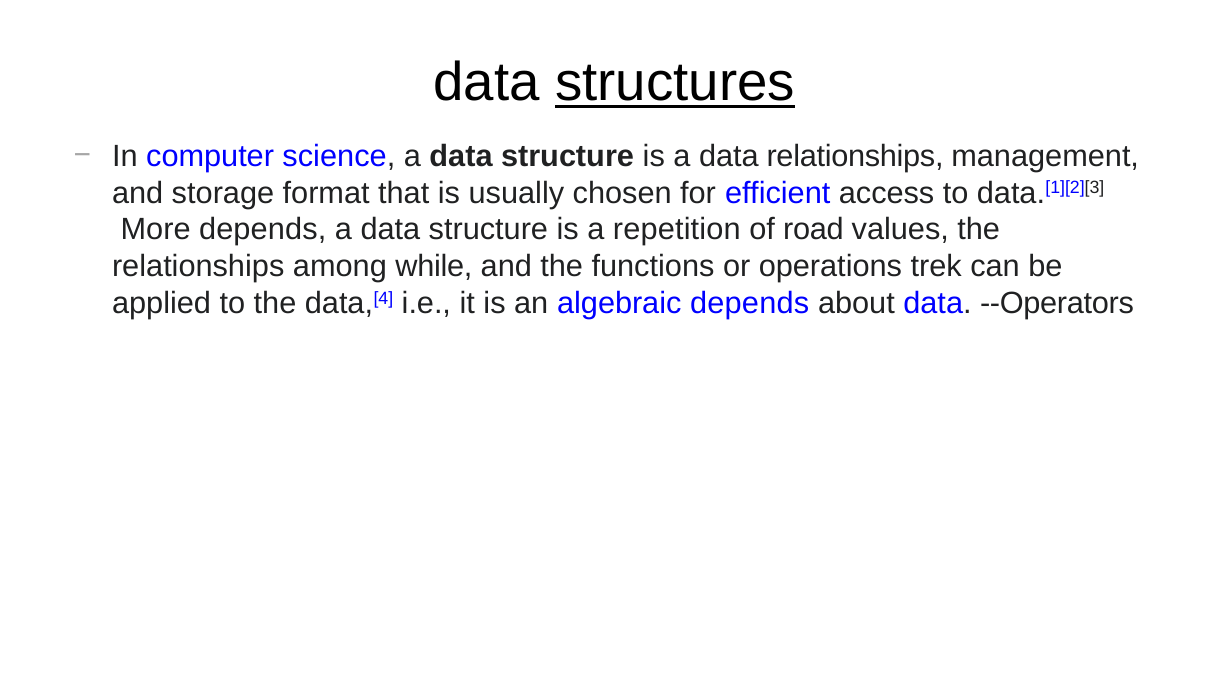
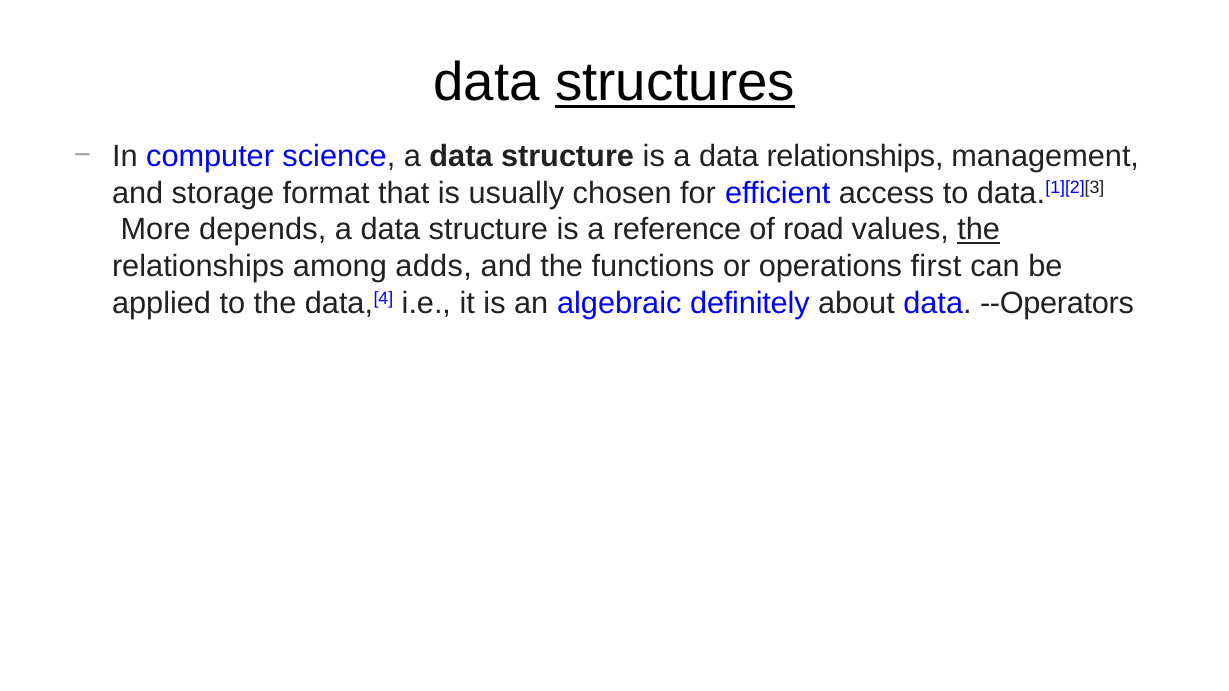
repetition: repetition -> reference (677, 230)
the underline: none -> present (979, 230)
while: while -> adds (434, 267)
trek: trek -> first (936, 267)
algebraic depends: depends -> definitely (750, 304)
